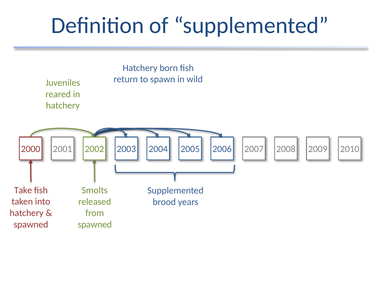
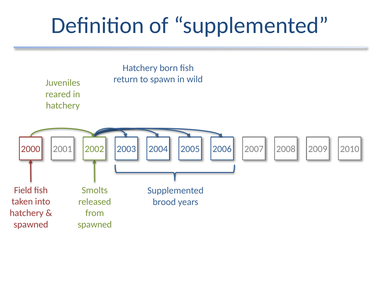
Take: Take -> Field (23, 190)
